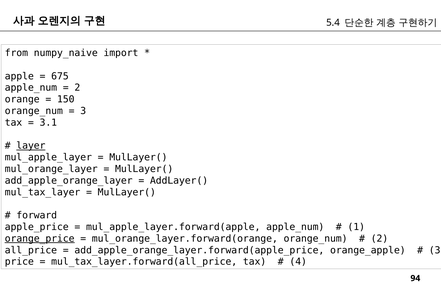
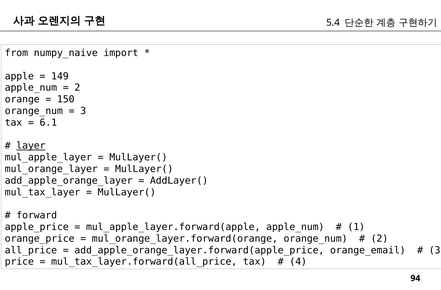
675: 675 -> 149 (60, 76)
3.1: 3.1 -> 6.1 (48, 122)
orange_price underline: present -> none (40, 238)
orange_apple: orange_apple -> orange_email (368, 250)
